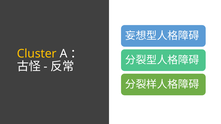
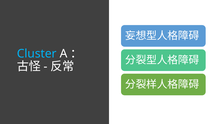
Cluster colour: yellow -> light blue (37, 54)
